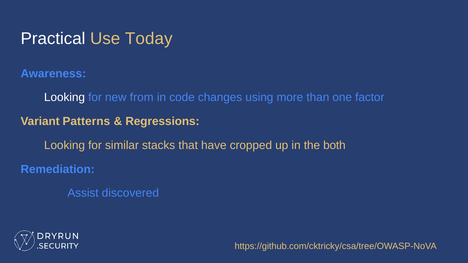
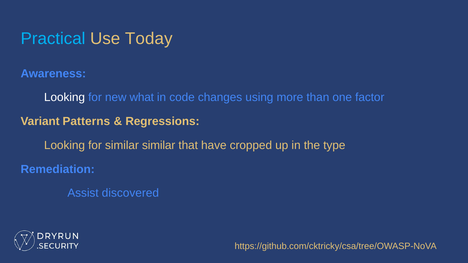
Practical colour: white -> light blue (53, 39)
from: from -> what (142, 98)
similar stacks: stacks -> similar (159, 145)
both: both -> type (334, 145)
